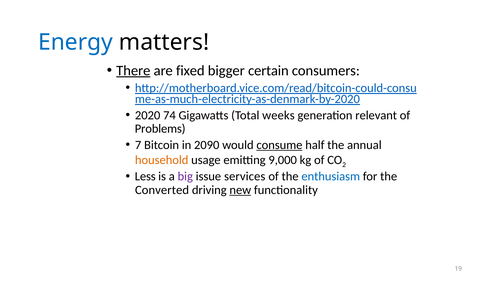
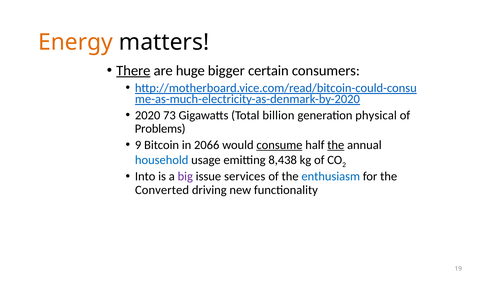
Energy colour: blue -> orange (76, 42)
fixed: fixed -> huge (190, 70)
74: 74 -> 73 (169, 115)
weeks: weeks -> billion (278, 115)
relevant: relevant -> physical (376, 115)
7: 7 -> 9 (138, 145)
2090: 2090 -> 2066 (207, 145)
the underline: none -> present (336, 145)
household colour: orange -> blue (162, 160)
9,000: 9,000 -> 8,438 (283, 160)
Less: Less -> Into (145, 176)
new underline: present -> none (240, 190)
